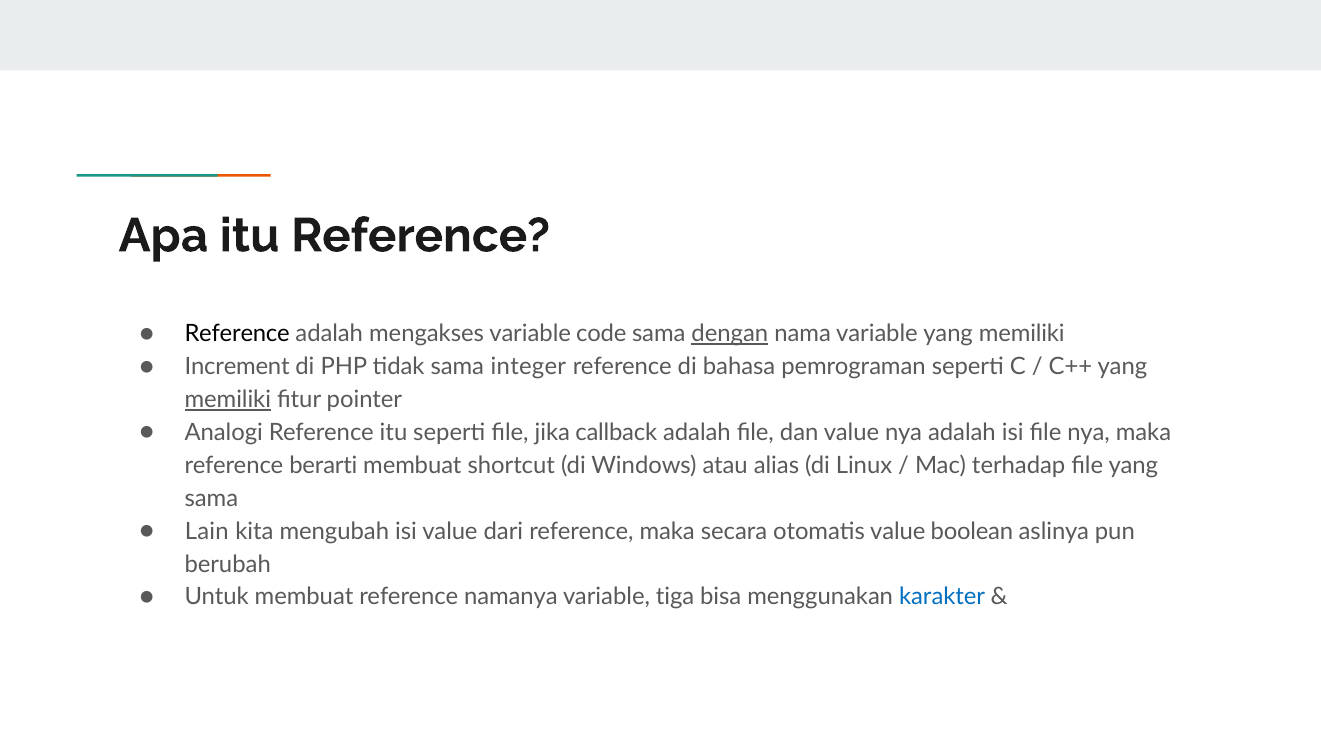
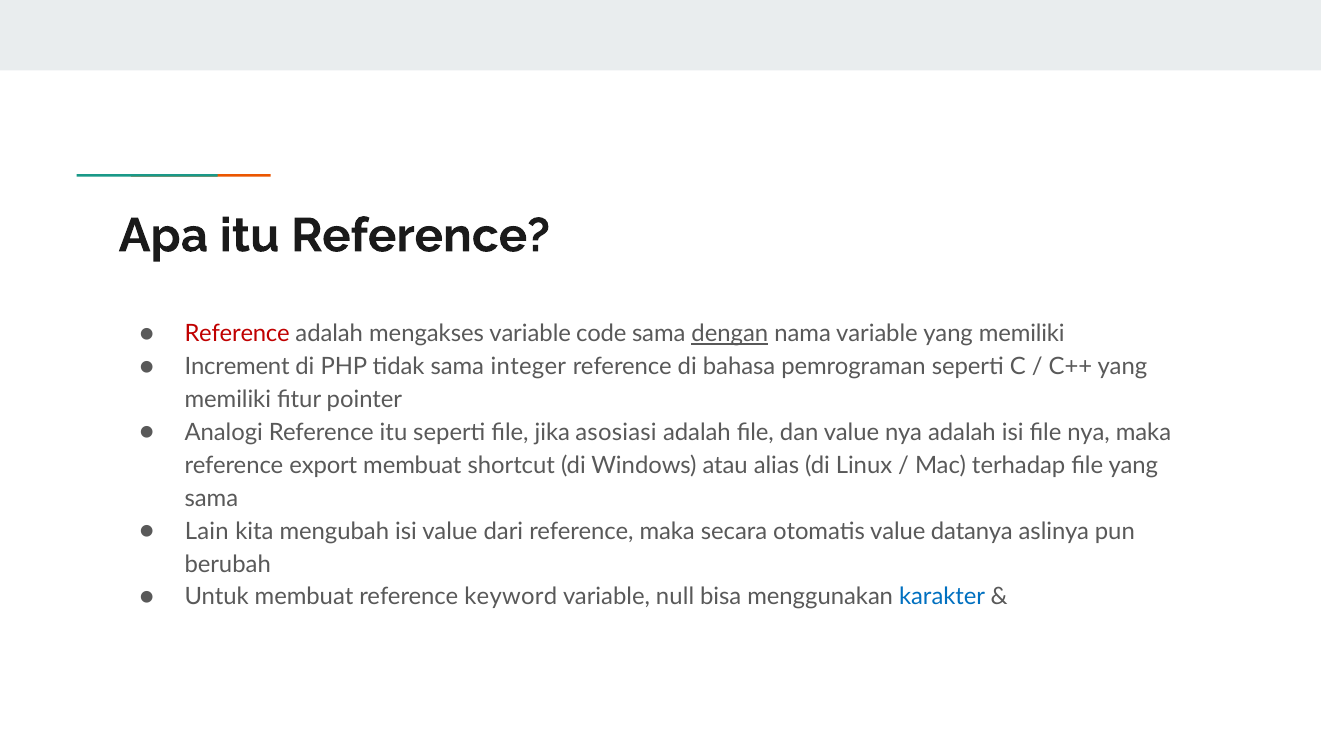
Reference colour: black -> red (237, 334)
memiliki underline: present -> none (228, 400)
callback: callback -> asosiasi (616, 433)
berarti: berarti -> export (323, 465)
boolean: boolean -> datanya (972, 531)
namanya: namanya -> keyword (511, 597)
tiga: tiga -> null (675, 597)
